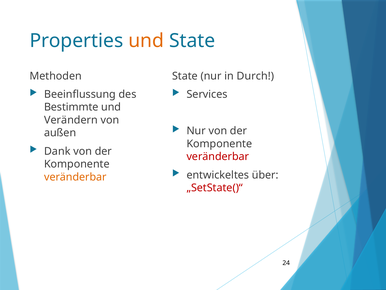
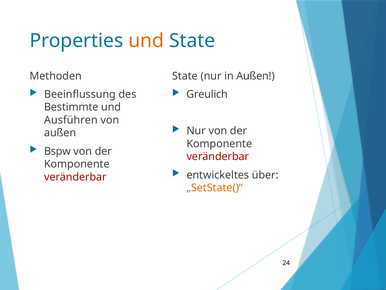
in Durch: Durch -> Außen (256, 76)
Services: Services -> Greulich (207, 94)
Verändern: Verändern -> Ausführen (71, 120)
Dank: Dank -> Bspw (57, 151)
veränderbar colour: orange -> red (75, 177)
„SetState()“ colour: red -> orange (215, 188)
